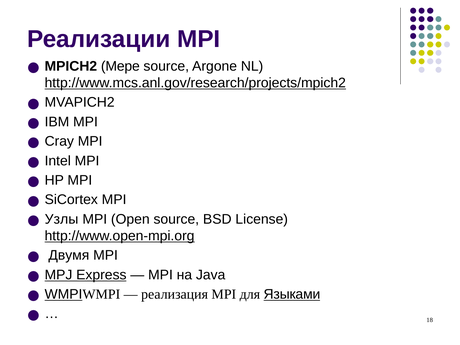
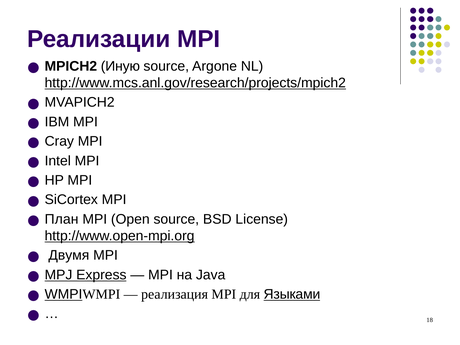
Мере: Мере -> Иную (120, 66)
Узлы: Узлы -> План (62, 219)
